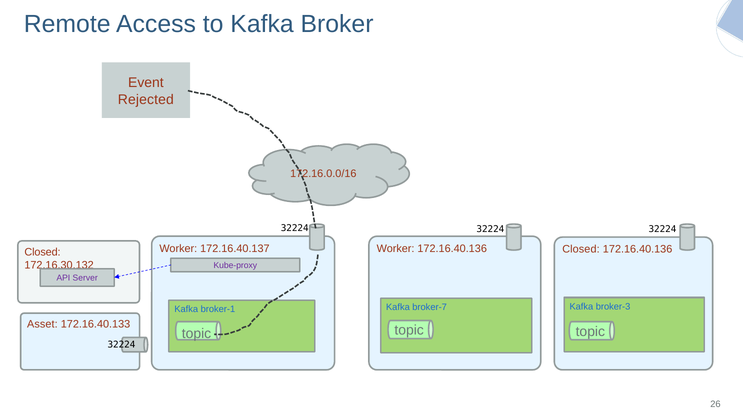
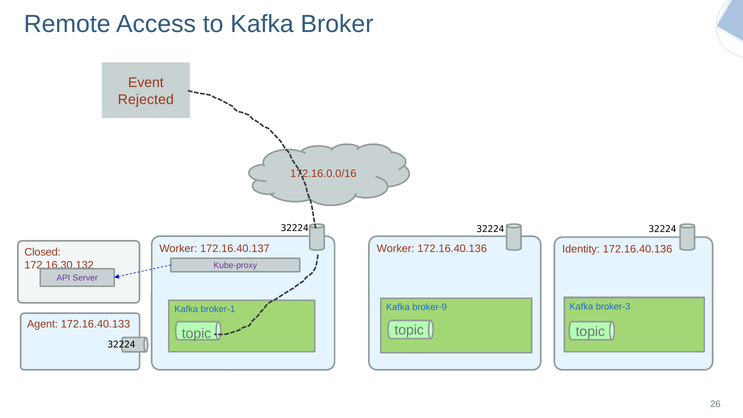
Closed: Closed -> Identity (581, 249)
broker-7: broker-7 -> broker-9 (430, 307)
Asset: Asset -> Agent (43, 324)
